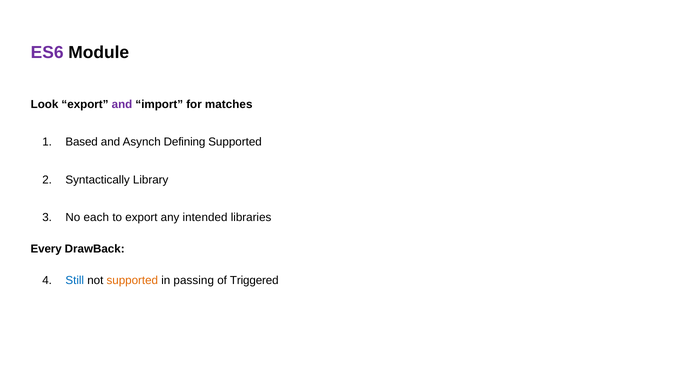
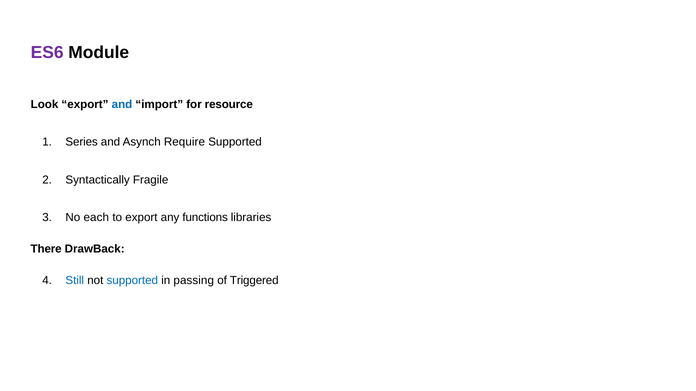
and colour: purple -> blue (122, 105)
matches: matches -> resource (229, 105)
Based: Based -> Series (82, 142)
Defining: Defining -> Require (184, 142)
Library: Library -> Fragile (151, 180)
intended: intended -> functions (205, 218)
Every: Every -> There (46, 249)
supported colour: orange -> blue (132, 281)
